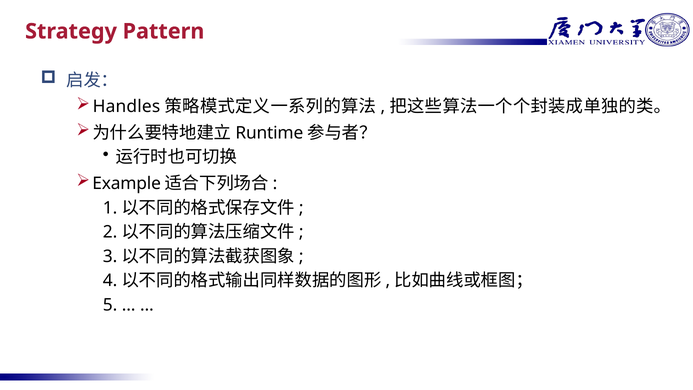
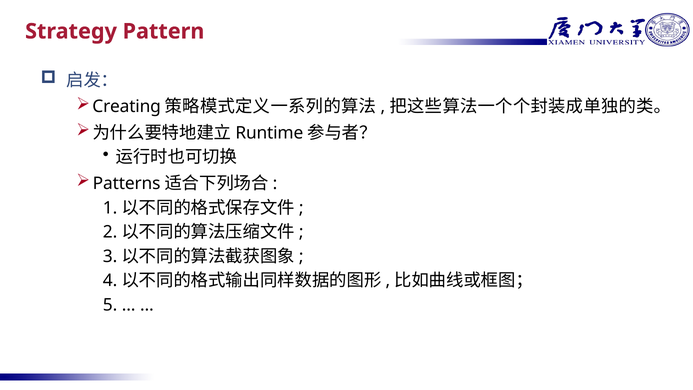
Handles: Handles -> Creating (127, 107)
Example: Example -> Patterns (127, 183)
